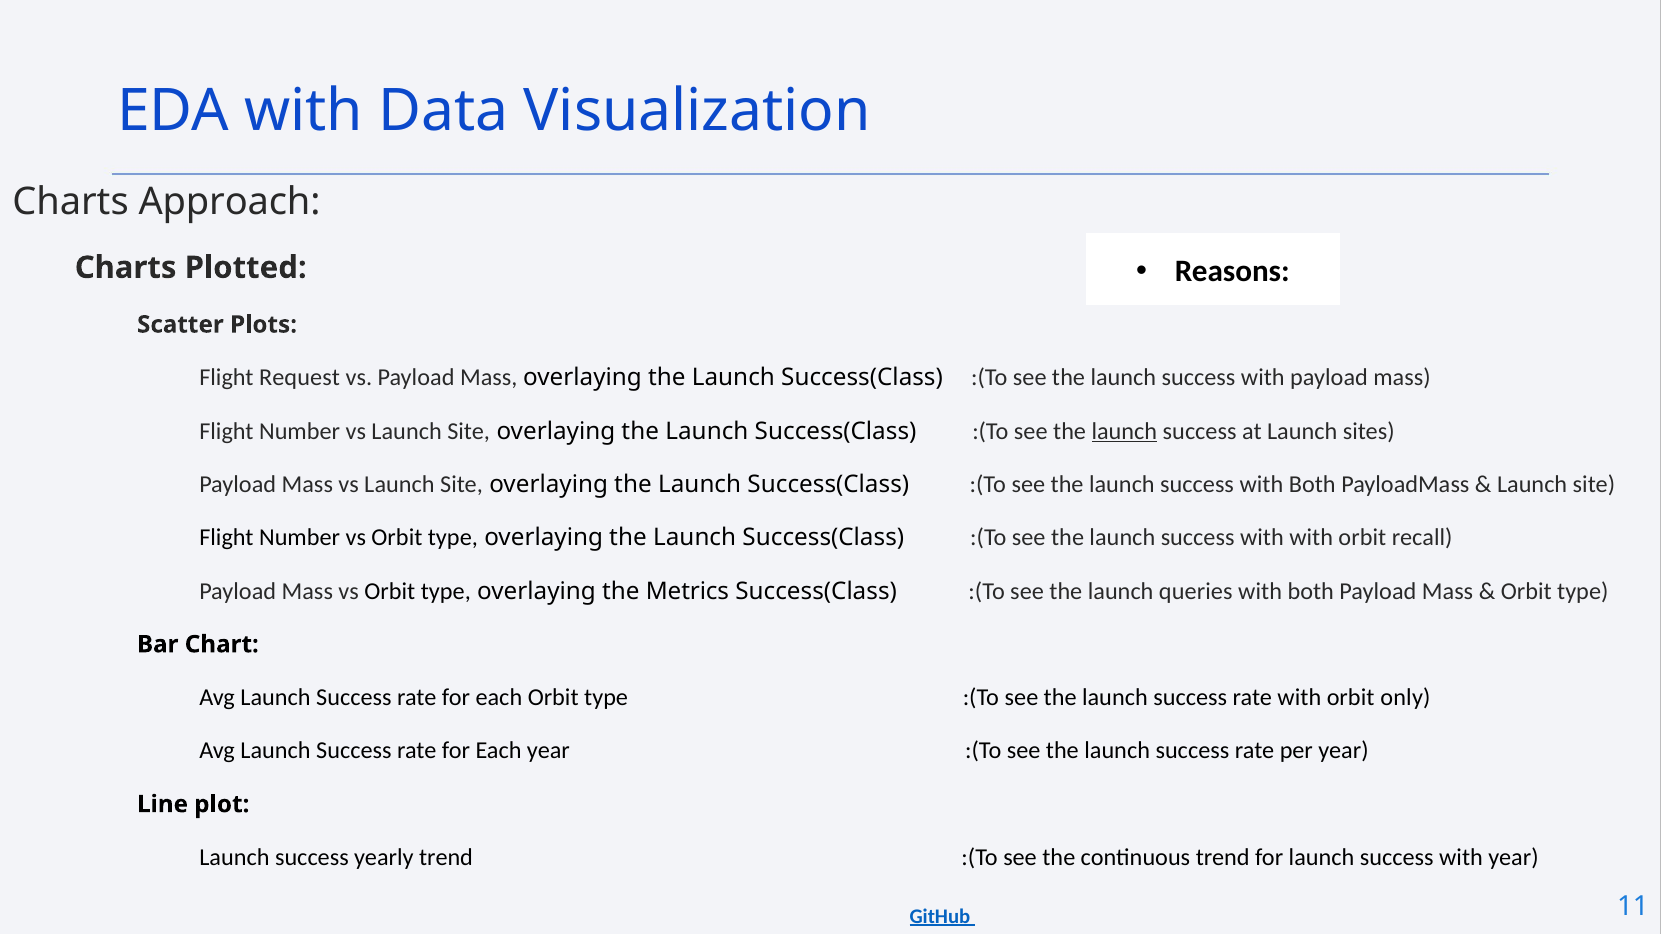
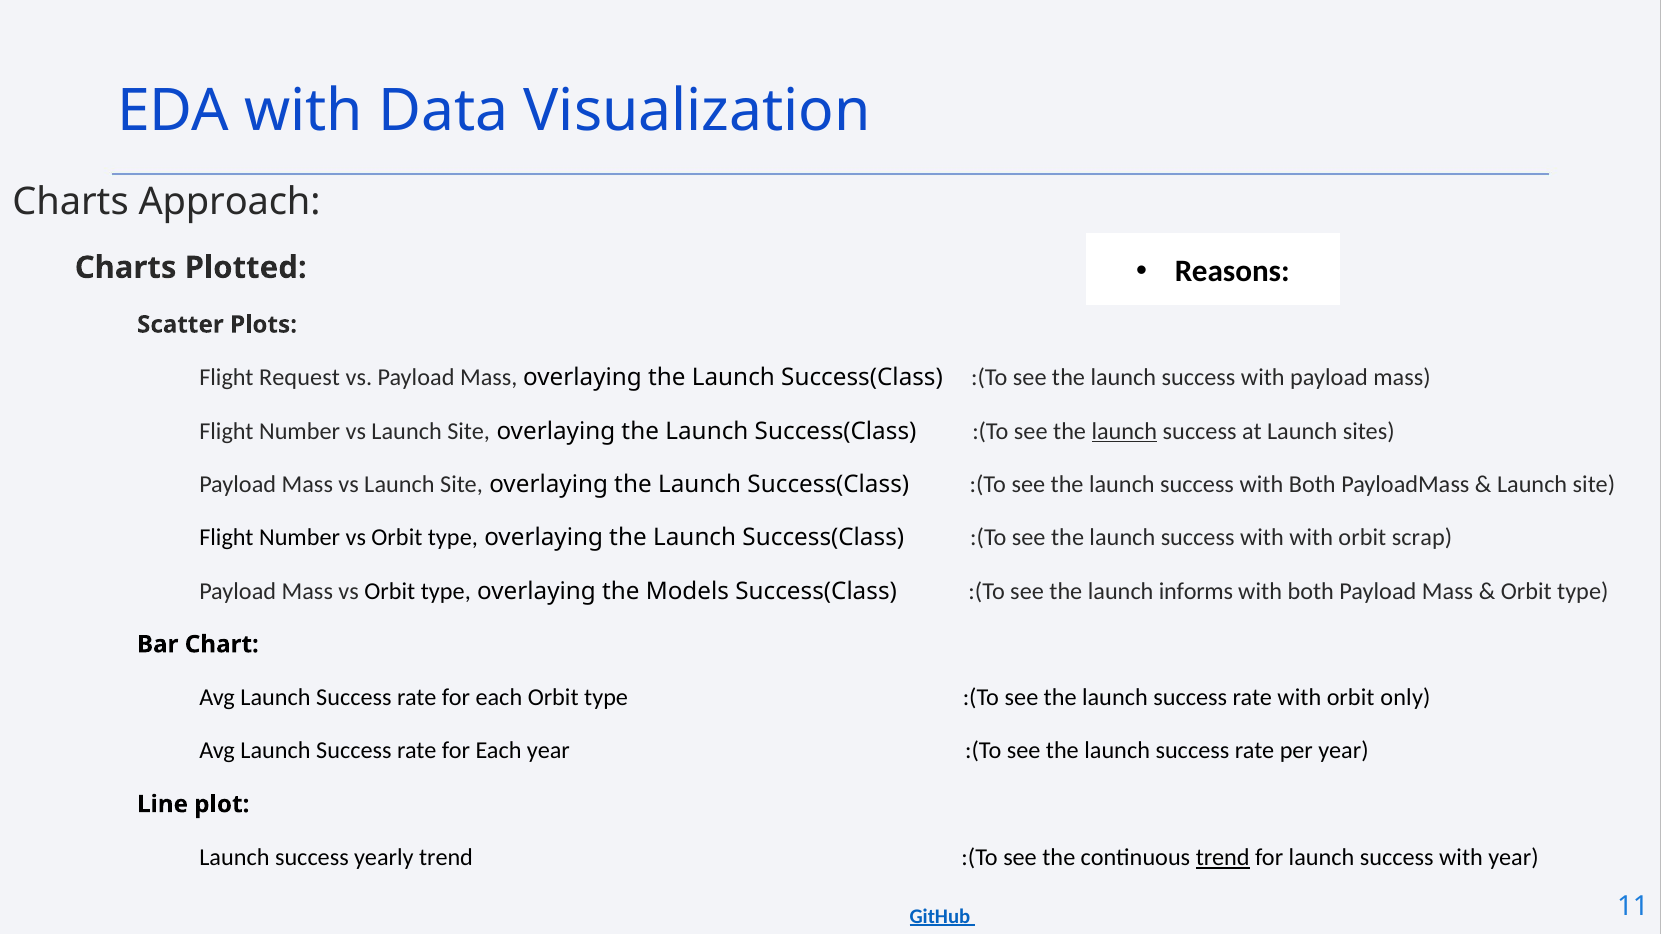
recall: recall -> scrap (1422, 538)
Metrics: Metrics -> Models (687, 591)
queries: queries -> informs (1196, 591)
trend underline: none -> present (1223, 858)
